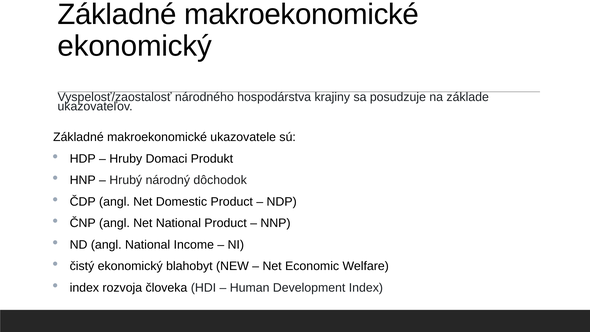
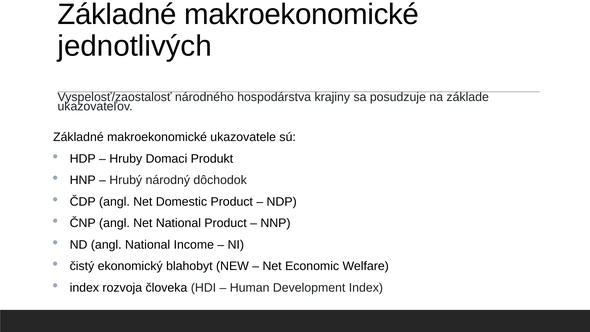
ekonomický: ekonomický -> jednotlivých (135, 46)
